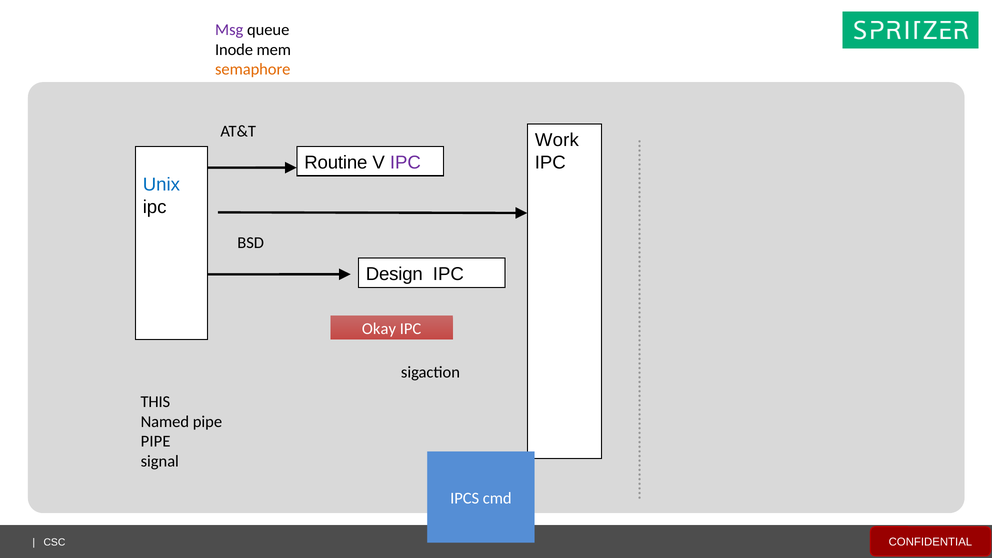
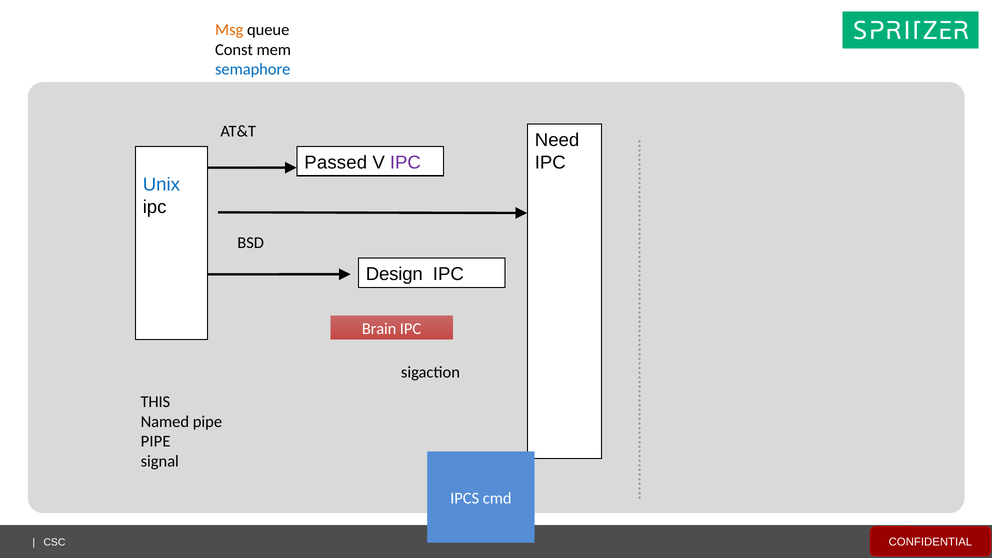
Msg colour: purple -> orange (229, 30)
Inode: Inode -> Const (234, 50)
semaphore colour: orange -> blue (253, 69)
Work: Work -> Need (557, 140)
Routine: Routine -> Passed (336, 162)
Okay: Okay -> Brain (379, 328)
